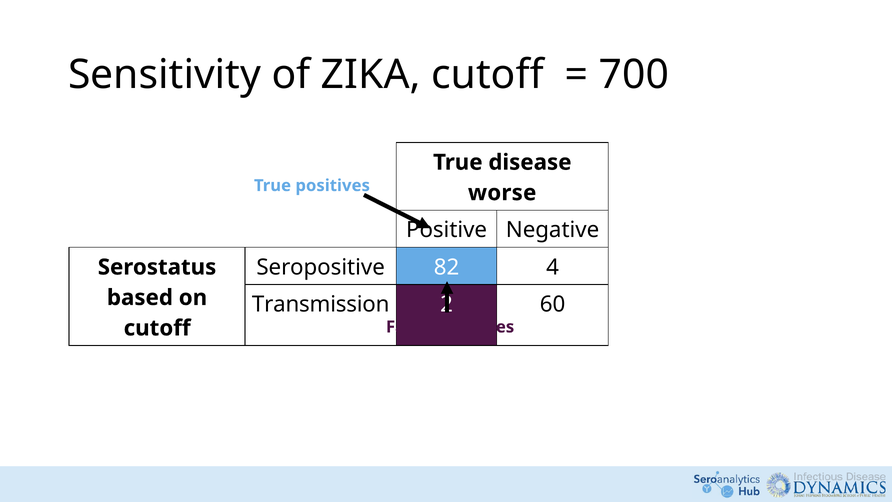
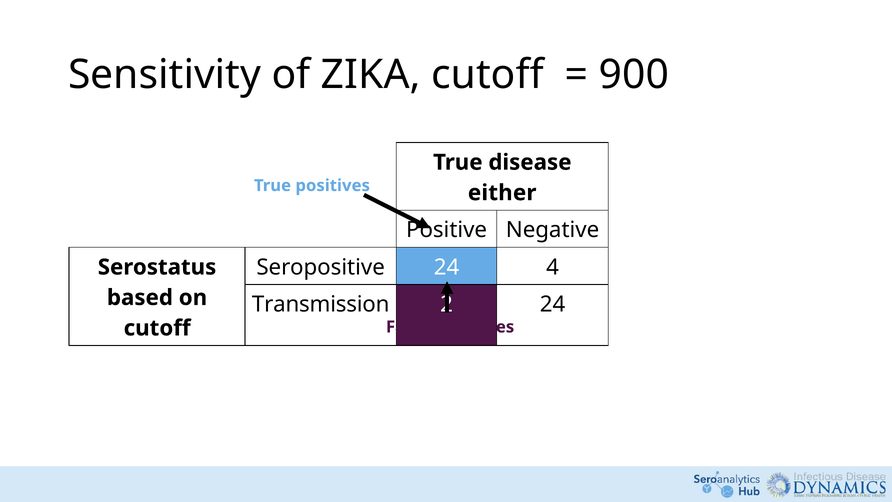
700: 700 -> 900 (634, 75)
worse: worse -> either (502, 193)
Seropositive 82: 82 -> 24 (447, 267)
60: 60 -> 24 (553, 304)
